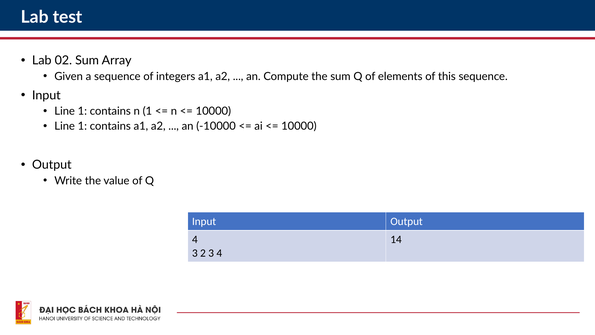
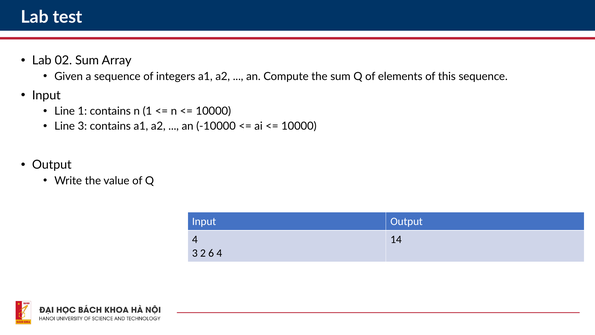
1: 1 -> 3 (82, 126)
2 3: 3 -> 6 (211, 253)
